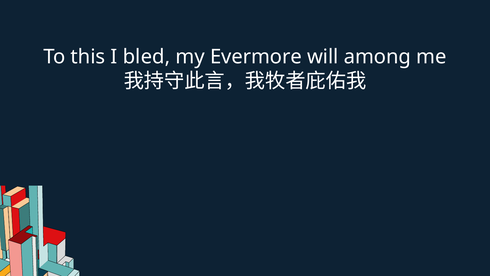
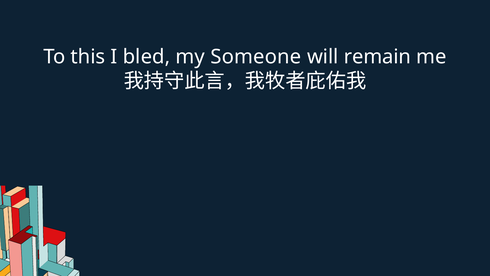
Evermore: Evermore -> Someone (256, 57)
among: among -> remain (377, 57)
